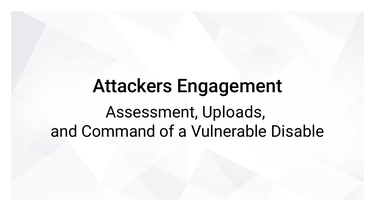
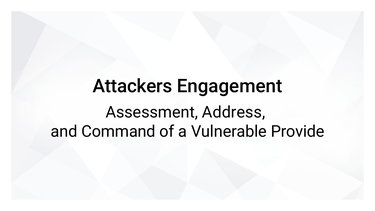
Uploads: Uploads -> Address (234, 112)
Disable: Disable -> Provide (298, 132)
